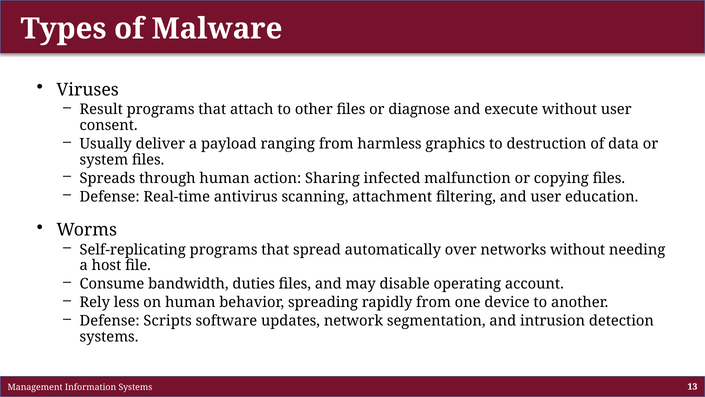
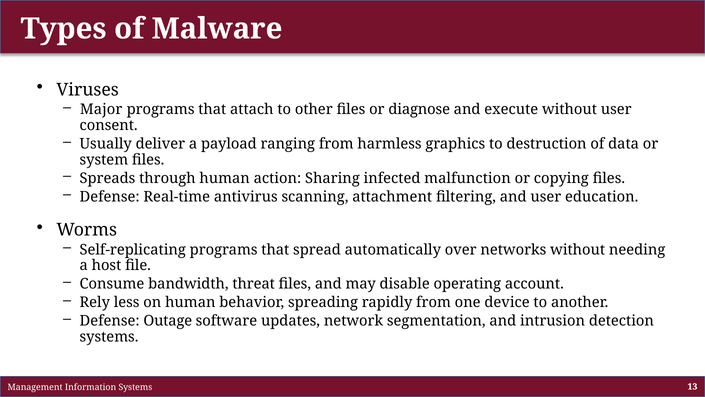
Result: Result -> Major (101, 109)
duties: duties -> threat (254, 284)
Scripts: Scripts -> Outage (168, 321)
